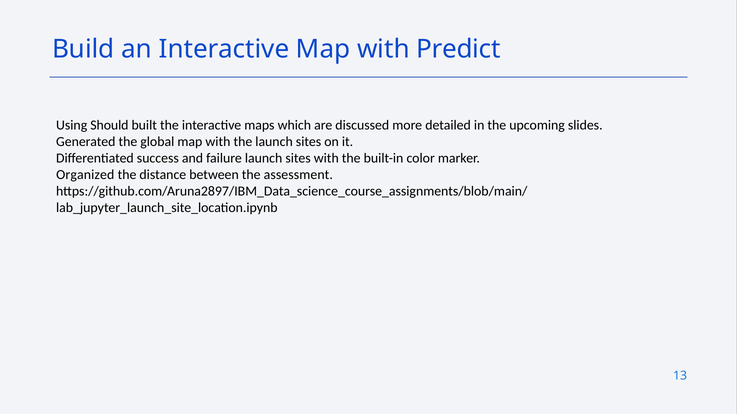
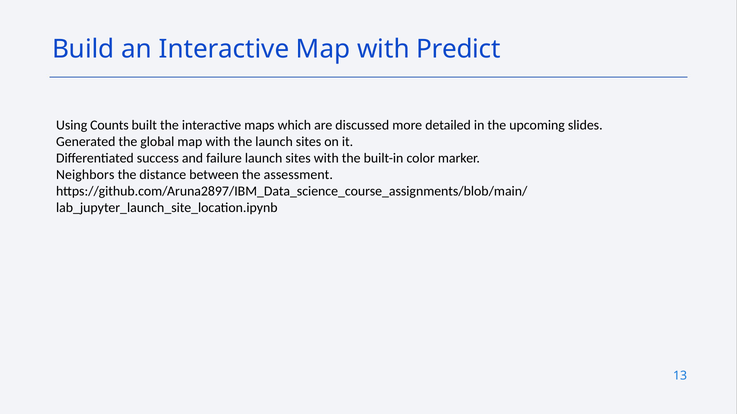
Should: Should -> Counts (109, 125)
Organized: Organized -> Neighbors (85, 175)
